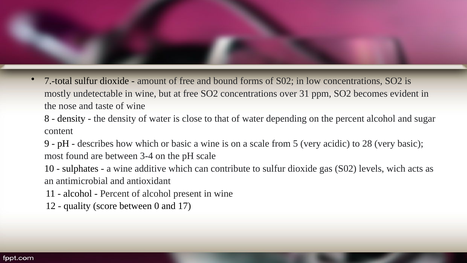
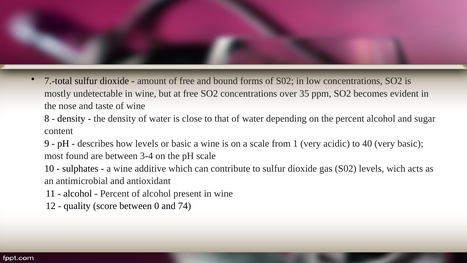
31: 31 -> 35 (304, 93)
how which: which -> levels (147, 143)
5: 5 -> 1 (296, 143)
28: 28 -> 40 (367, 143)
17: 17 -> 74 (185, 206)
